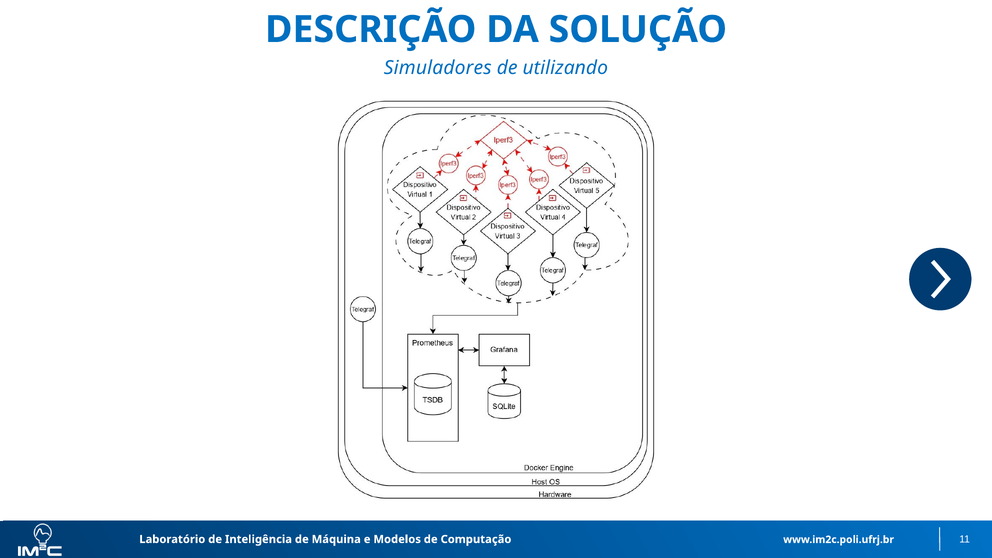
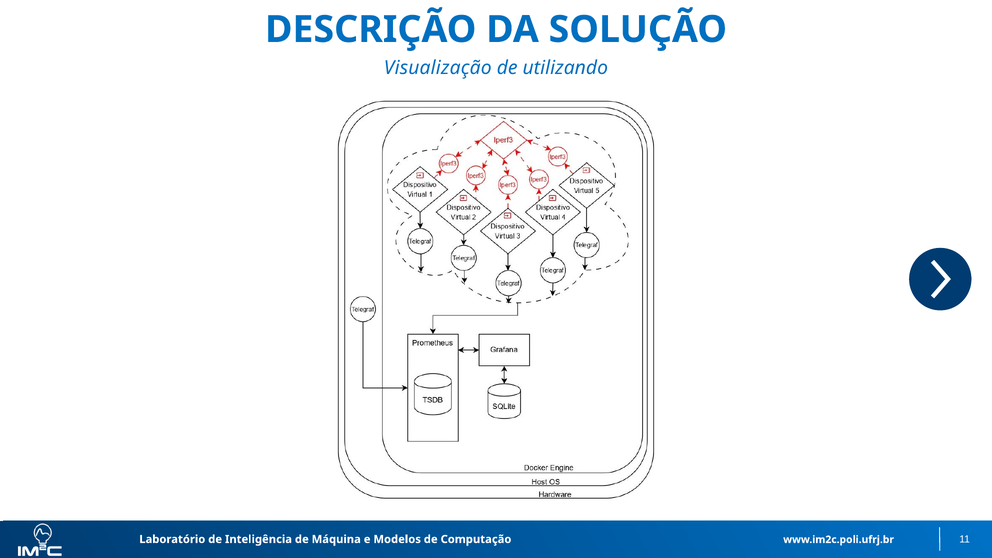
Simuladores: Simuladores -> Visualização (438, 68)
